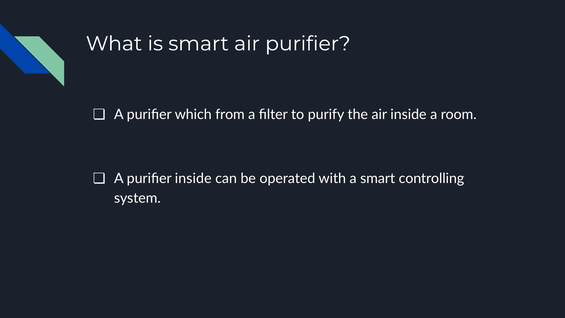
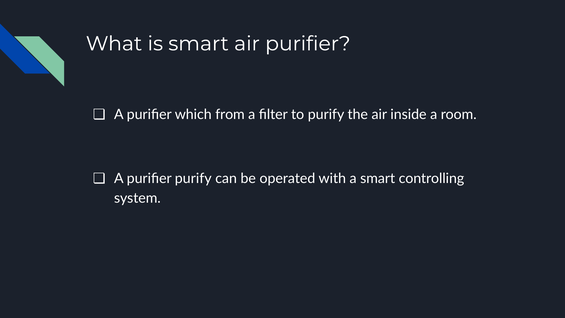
purifier inside: inside -> purify (193, 179)
